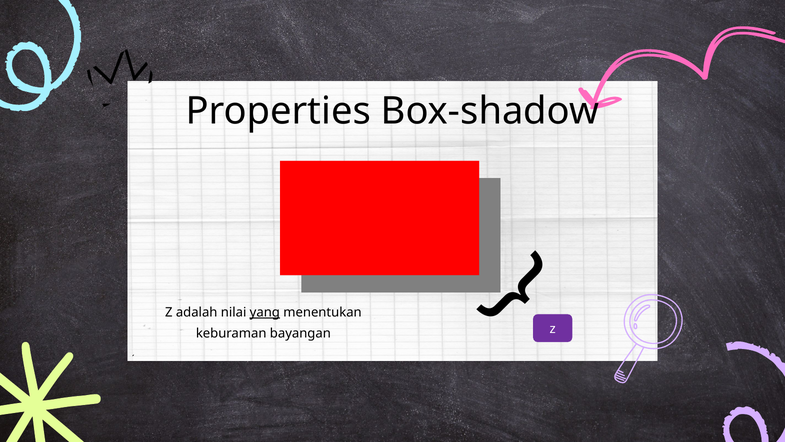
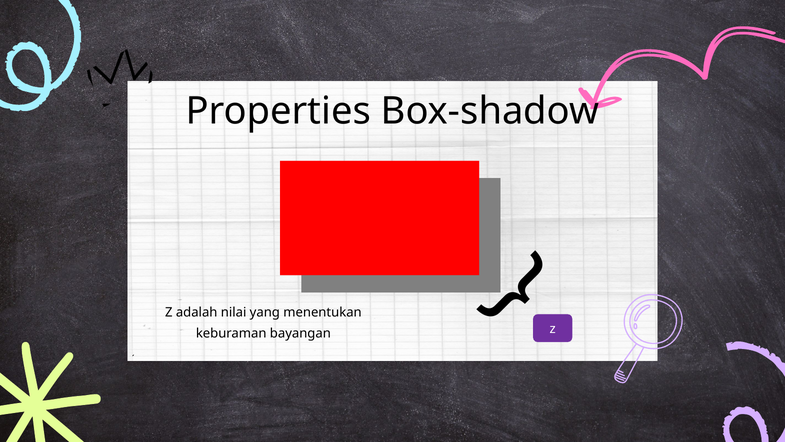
yang underline: present -> none (265, 312)
